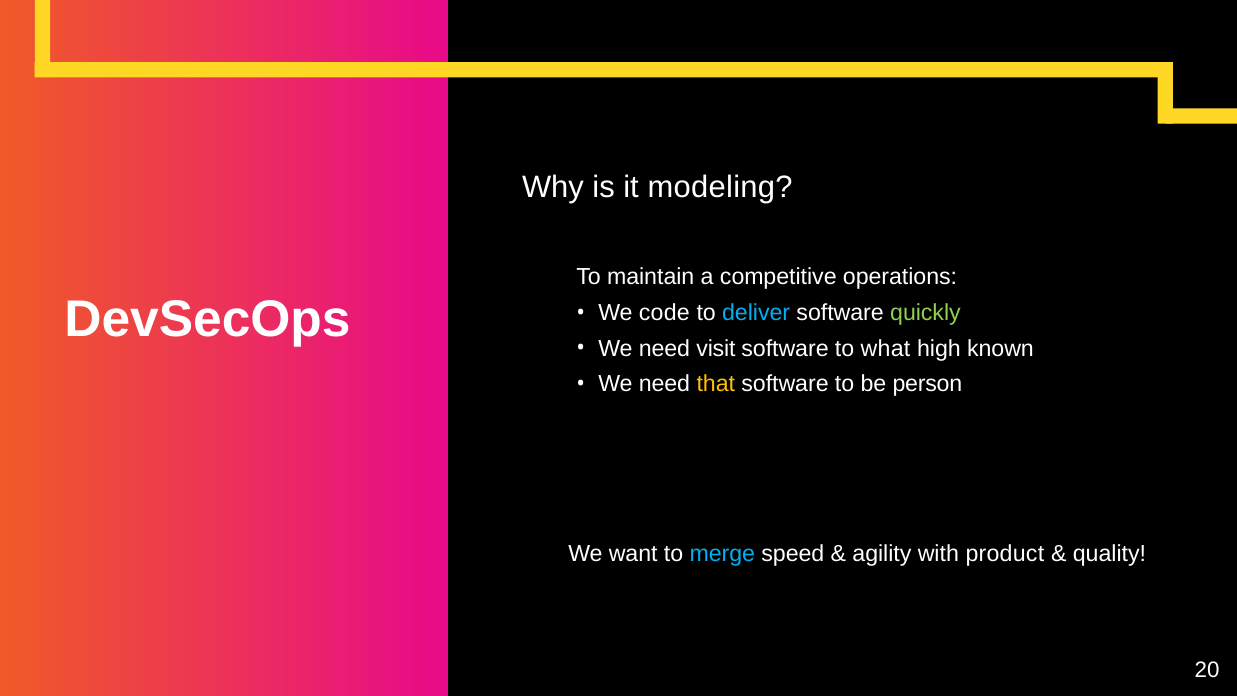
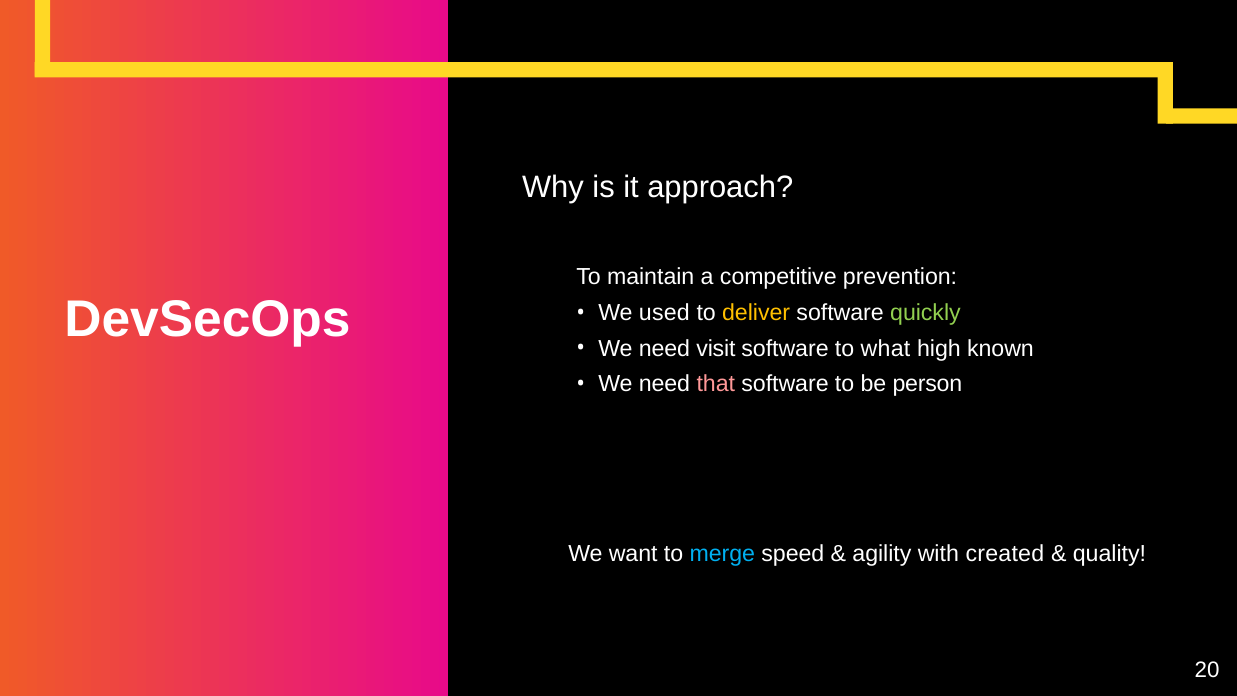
modeling: modeling -> approach (720, 187)
operations: operations -> prevention (900, 277)
code: code -> used (664, 313)
deliver colour: light blue -> yellow (756, 313)
that colour: yellow -> pink (716, 384)
product: product -> created (1005, 554)
